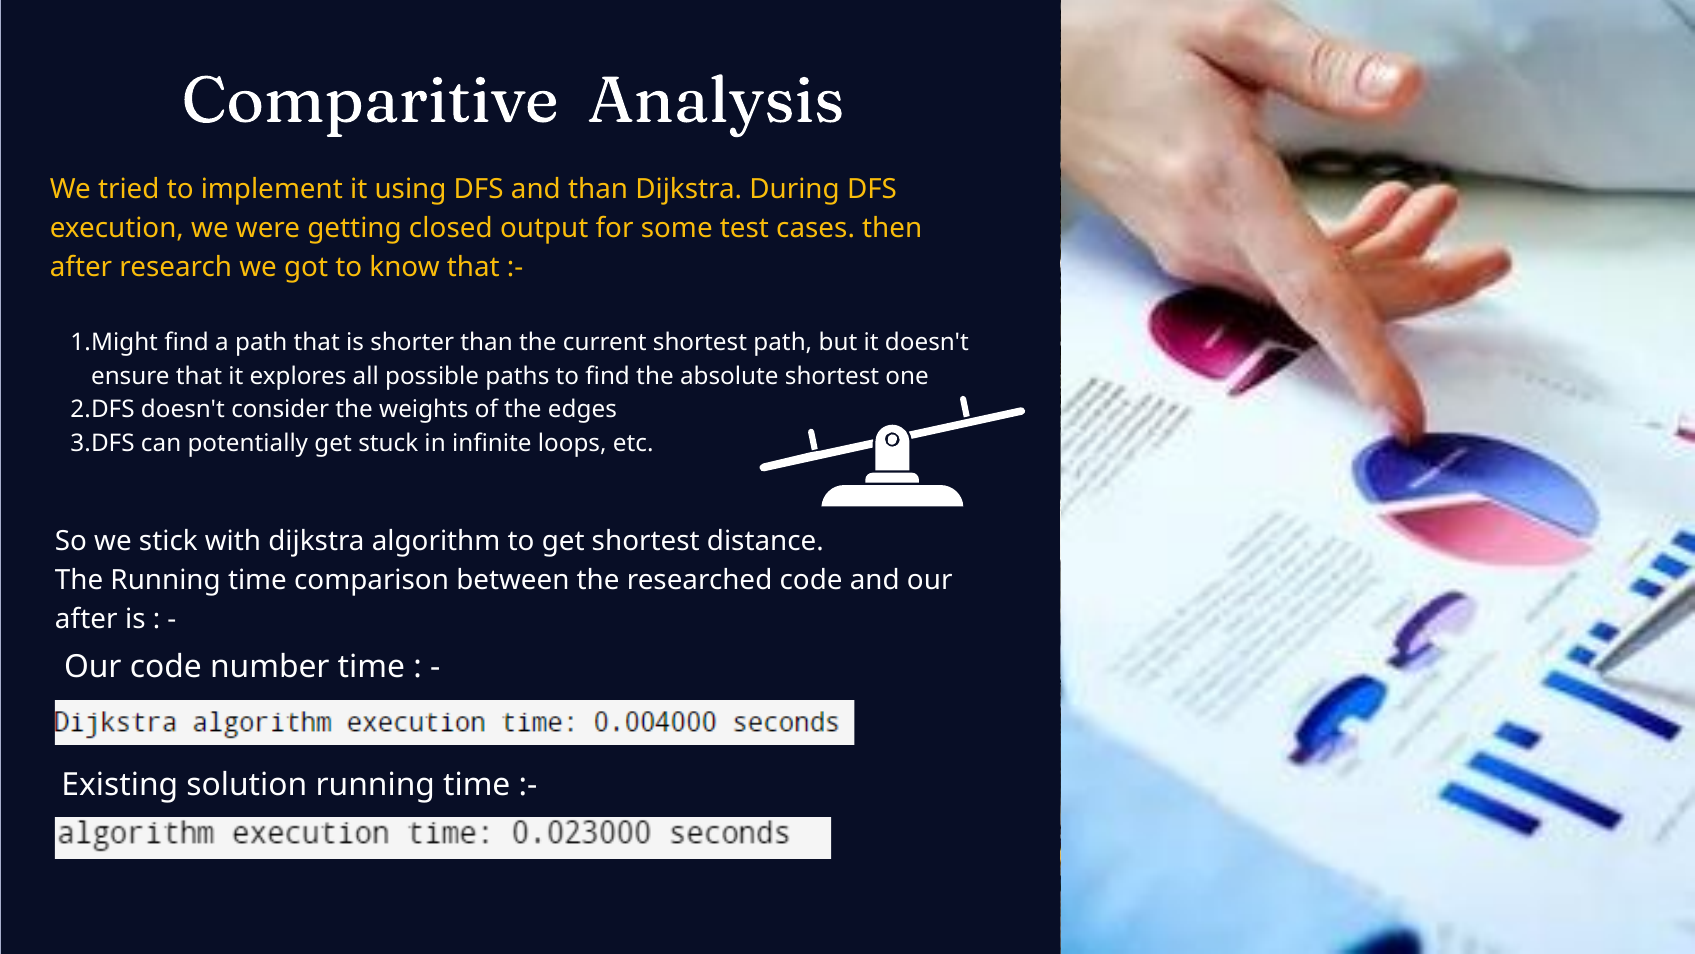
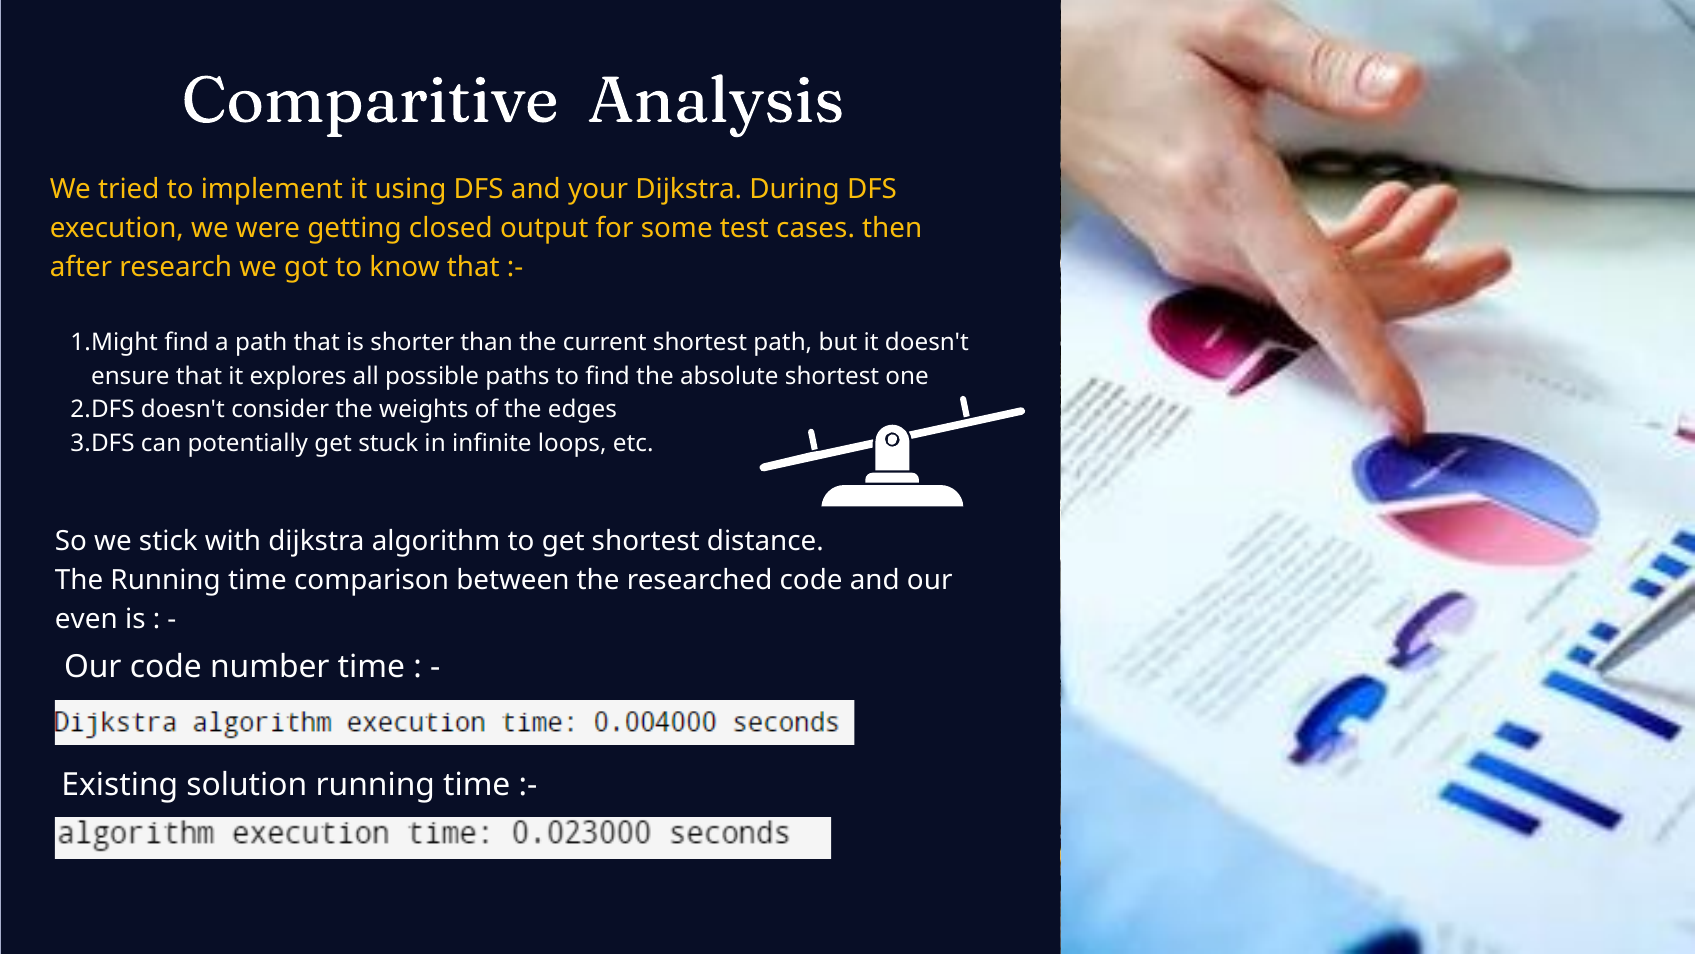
and than: than -> your (598, 189)
after: after -> even (86, 619)
